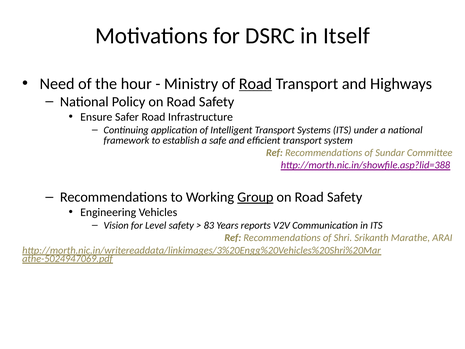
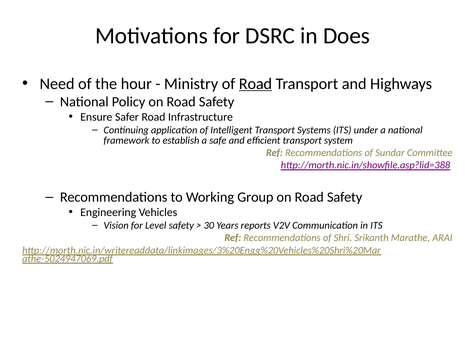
Itself: Itself -> Does (346, 36)
Group underline: present -> none (255, 197)
83: 83 -> 30 (209, 225)
